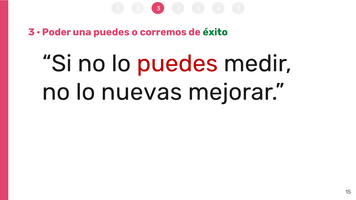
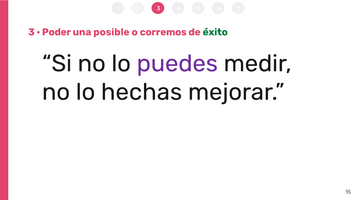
una puedes: puedes -> posible (111, 32)
puedes colour: red -> purple (177, 64)
nuevas: nuevas -> hechas (142, 92)
